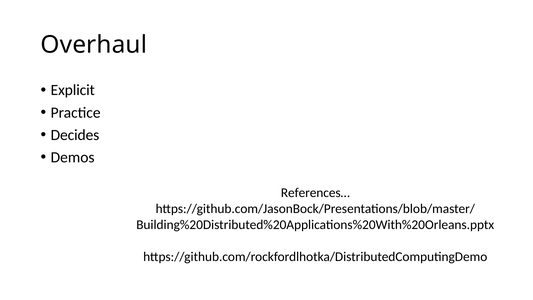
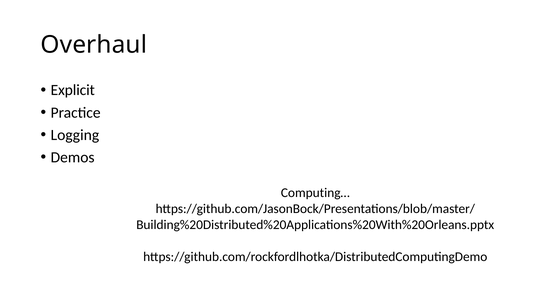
Decides: Decides -> Logging (75, 135)
References…: References… -> Computing… (315, 193)
